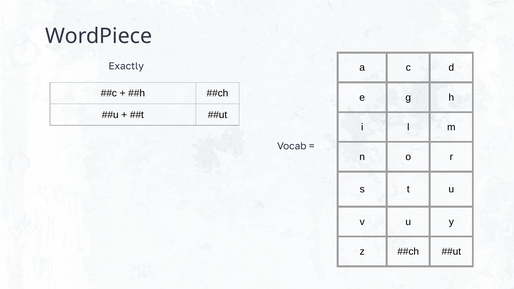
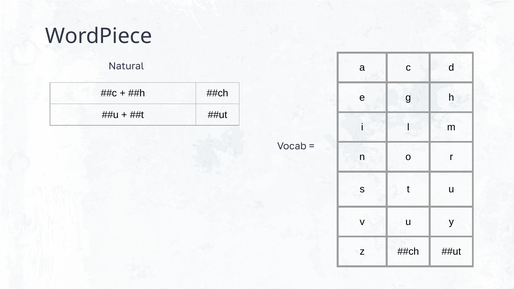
Exactly: Exactly -> Natural (126, 66)
